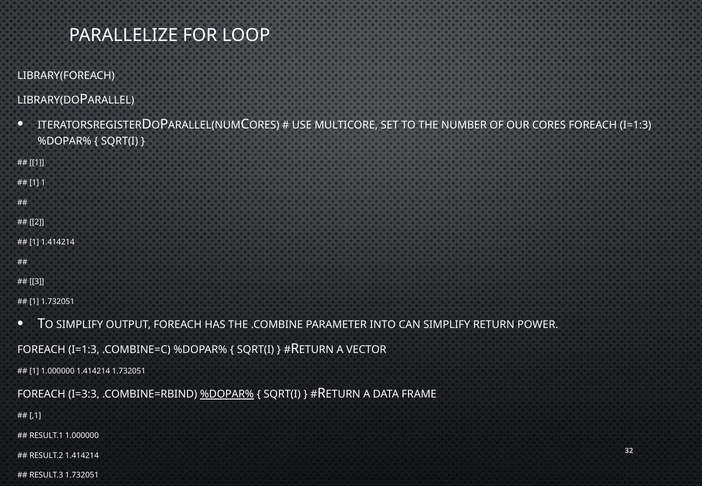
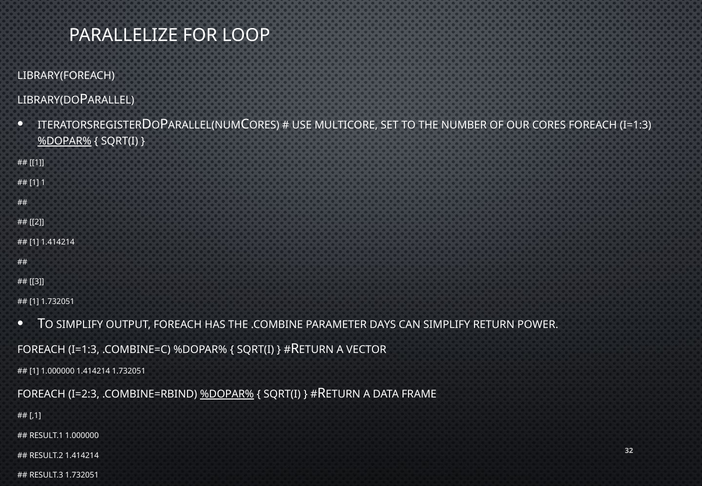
%DOPAR% underline: none -> present (64, 141)
INTO: INTO -> DAYS (383, 325)
I=3:3: I=3:3 -> I=2:3 (84, 394)
